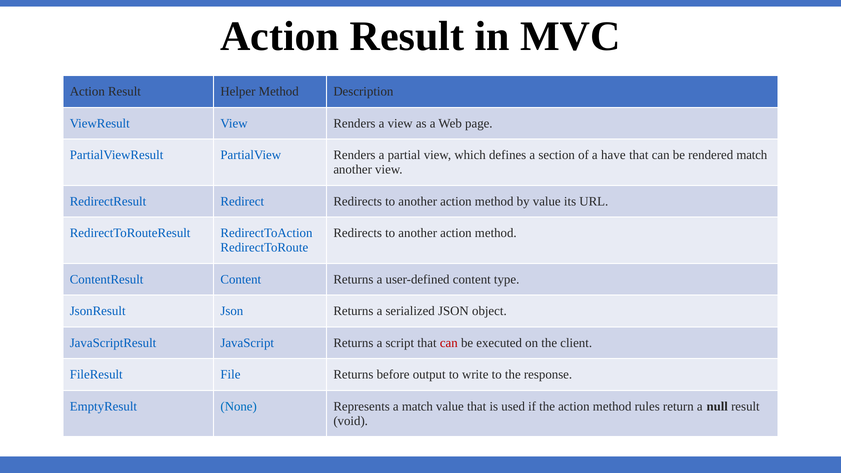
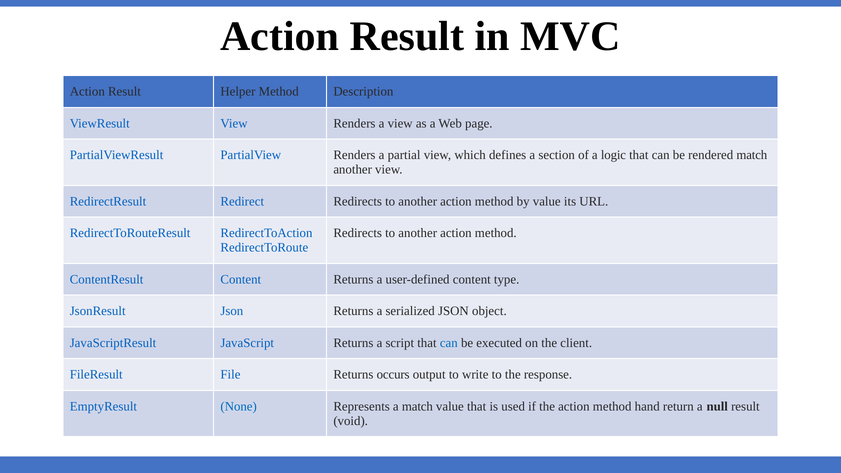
have: have -> logic (613, 155)
can colour: red -> blue (449, 343)
before: before -> occurs (393, 375)
rules: rules -> hand (647, 407)
